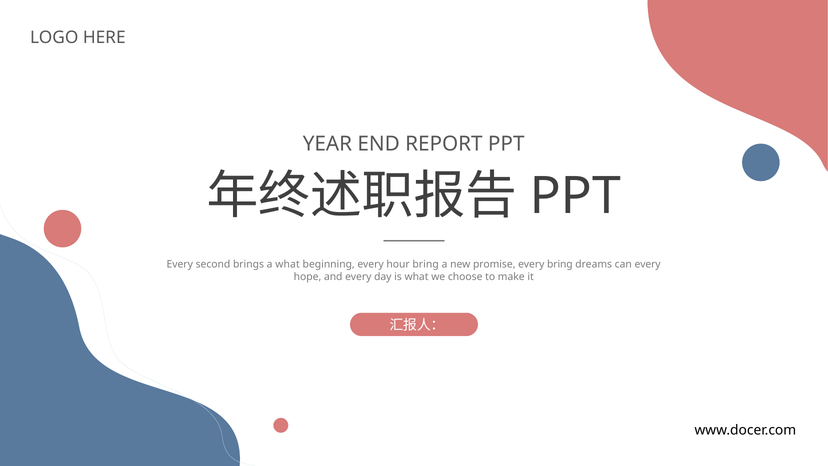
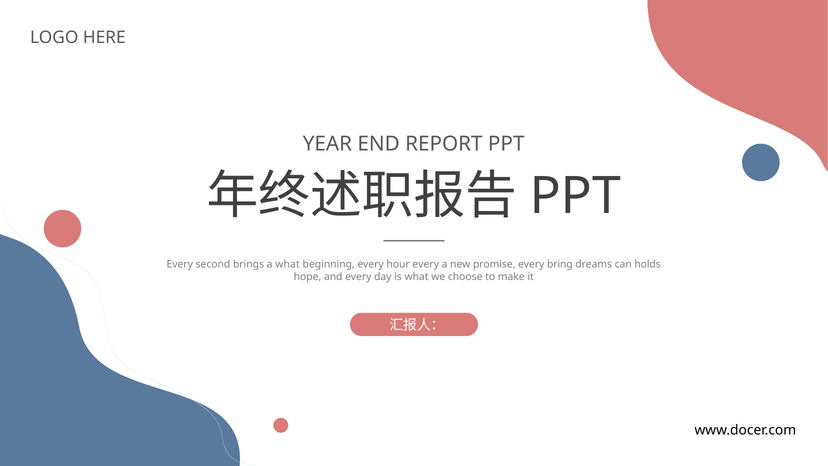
hour bring: bring -> every (426, 264)
can every: every -> holds (648, 264)
